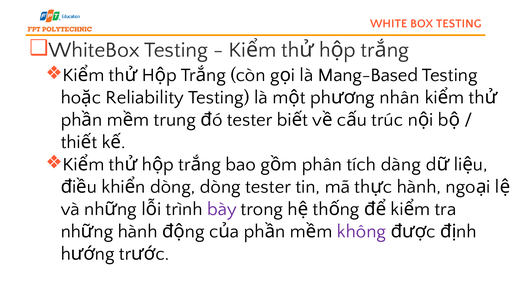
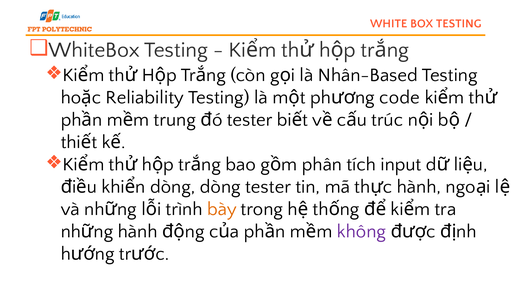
Mang-Based: Mang-Based -> Nhân-Based (368, 75)
nhân: nhân -> code (400, 97)
dàng: dàng -> input (401, 164)
bày colour: purple -> orange (222, 209)
